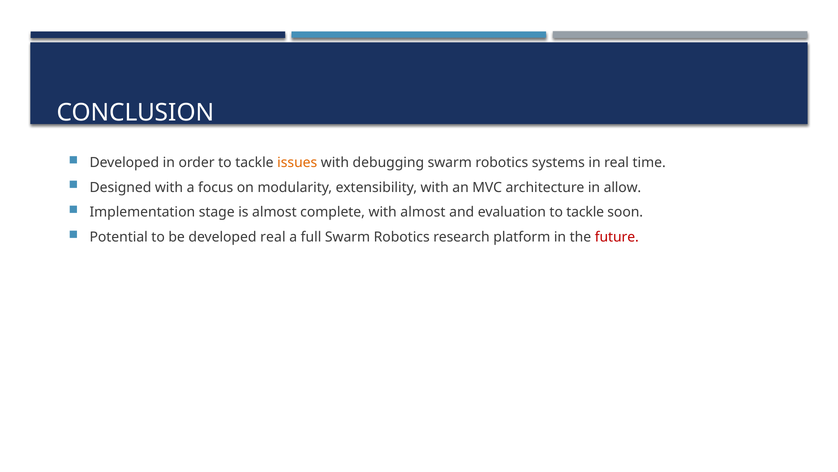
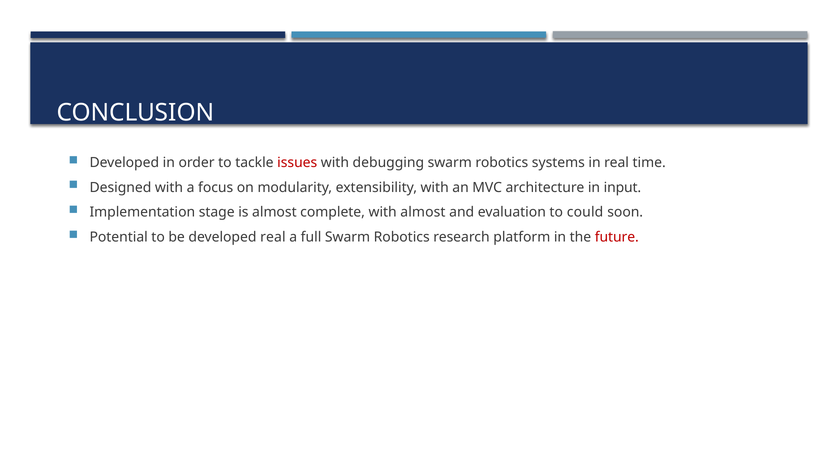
issues colour: orange -> red (297, 162)
allow: allow -> input (622, 187)
evaluation to tackle: tackle -> could (585, 212)
